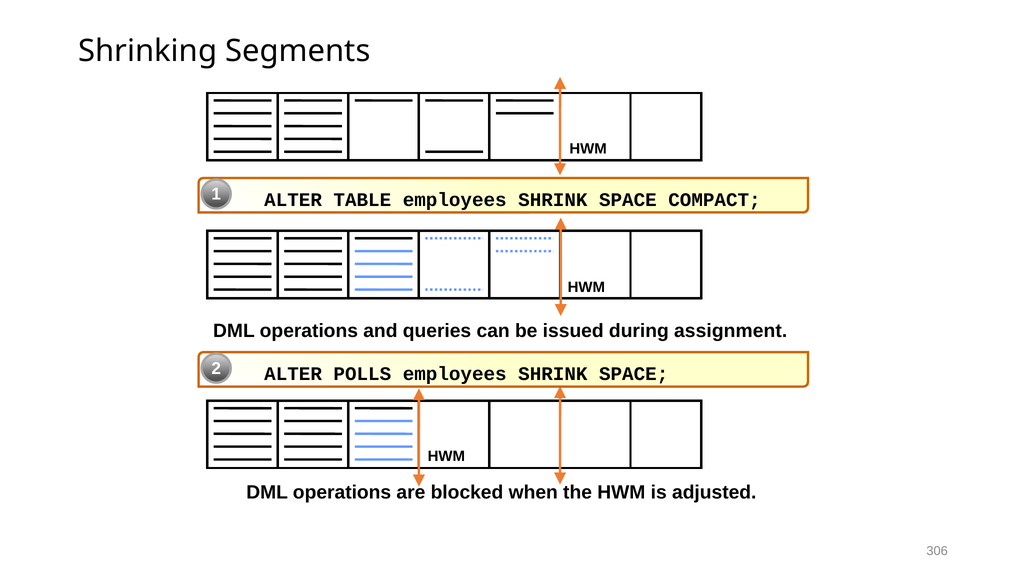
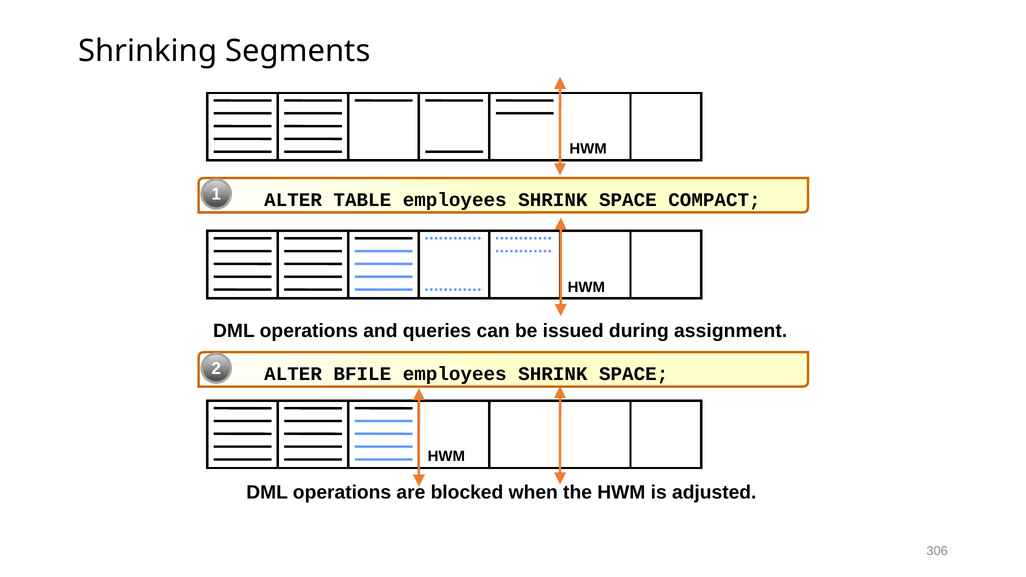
POLLS: POLLS -> BFILE (362, 374)
